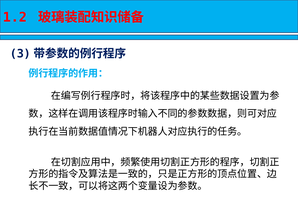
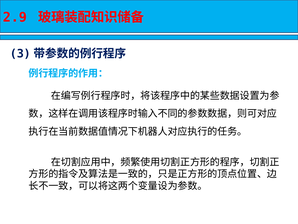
1.2: 1.2 -> 2.9 (15, 17)
